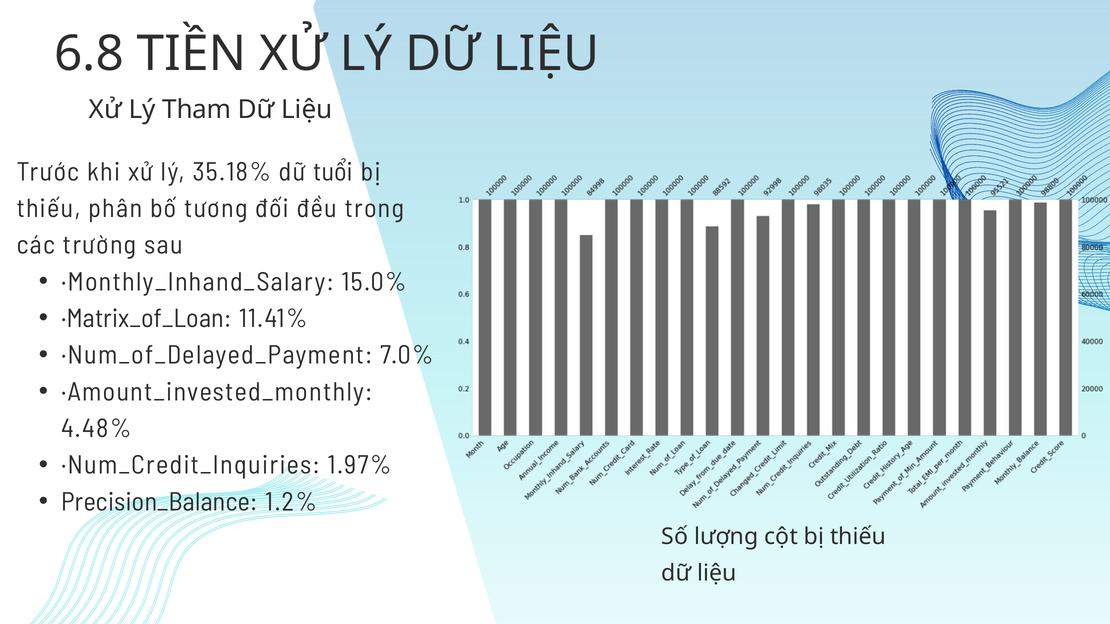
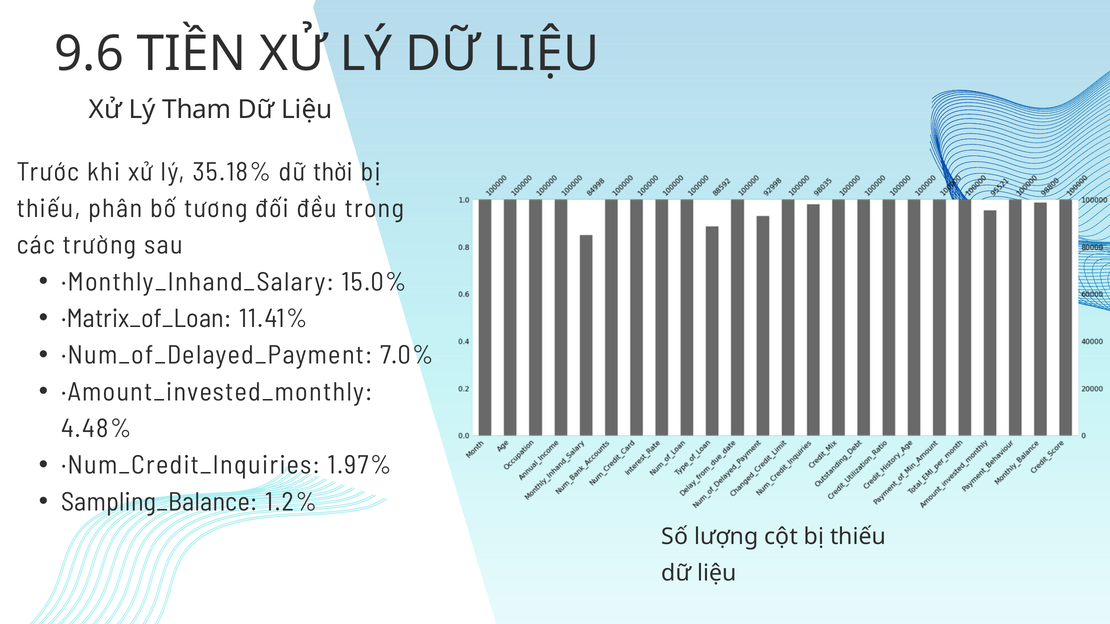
6.8: 6.8 -> 9.6 (89, 54)
tuổi: tuổi -> thời (333, 172)
Precision_Balance: Precision_Balance -> Sampling_Balance (159, 502)
